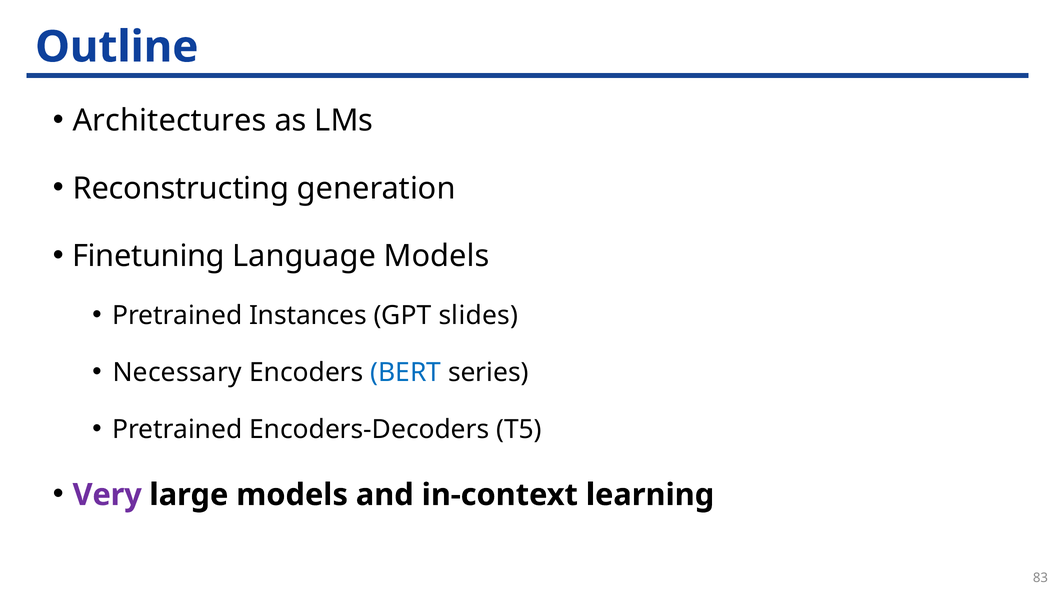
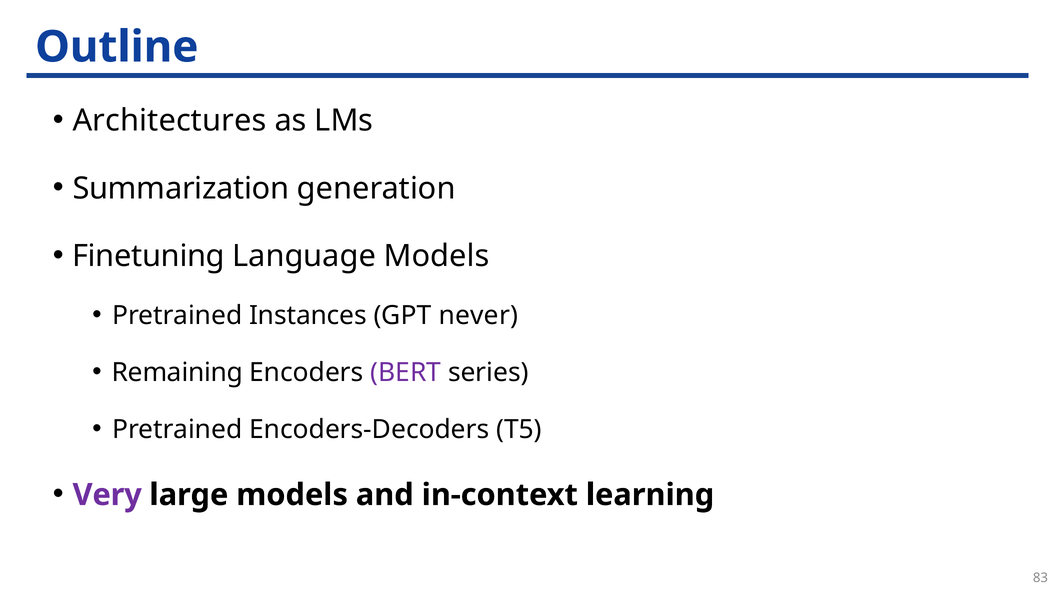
Reconstructing: Reconstructing -> Summarization (181, 188)
slides: slides -> never (478, 316)
Necessary: Necessary -> Remaining (177, 372)
BERT colour: blue -> purple (406, 372)
